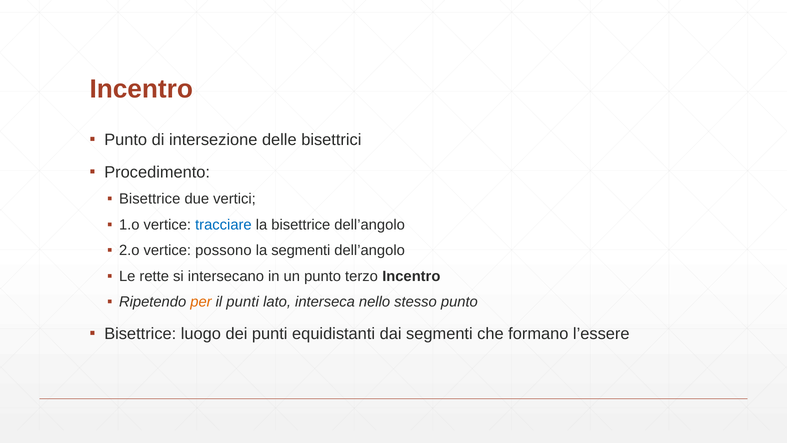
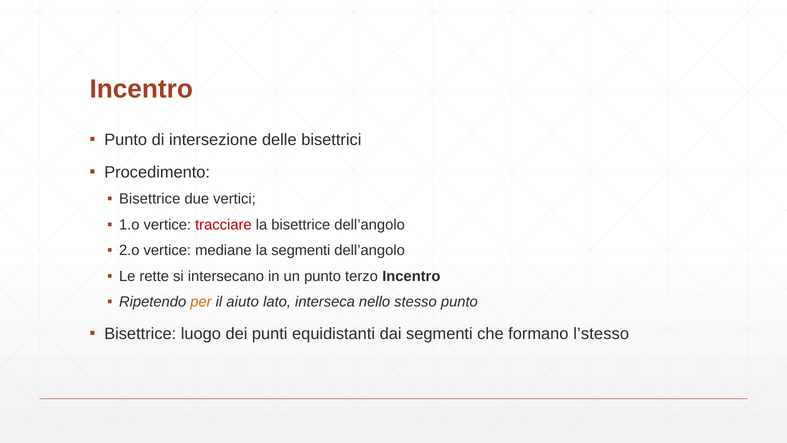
tracciare colour: blue -> red (223, 225)
possono: possono -> mediane (223, 250)
il punti: punti -> aiuto (243, 302)
l’essere: l’essere -> l’stesso (601, 333)
